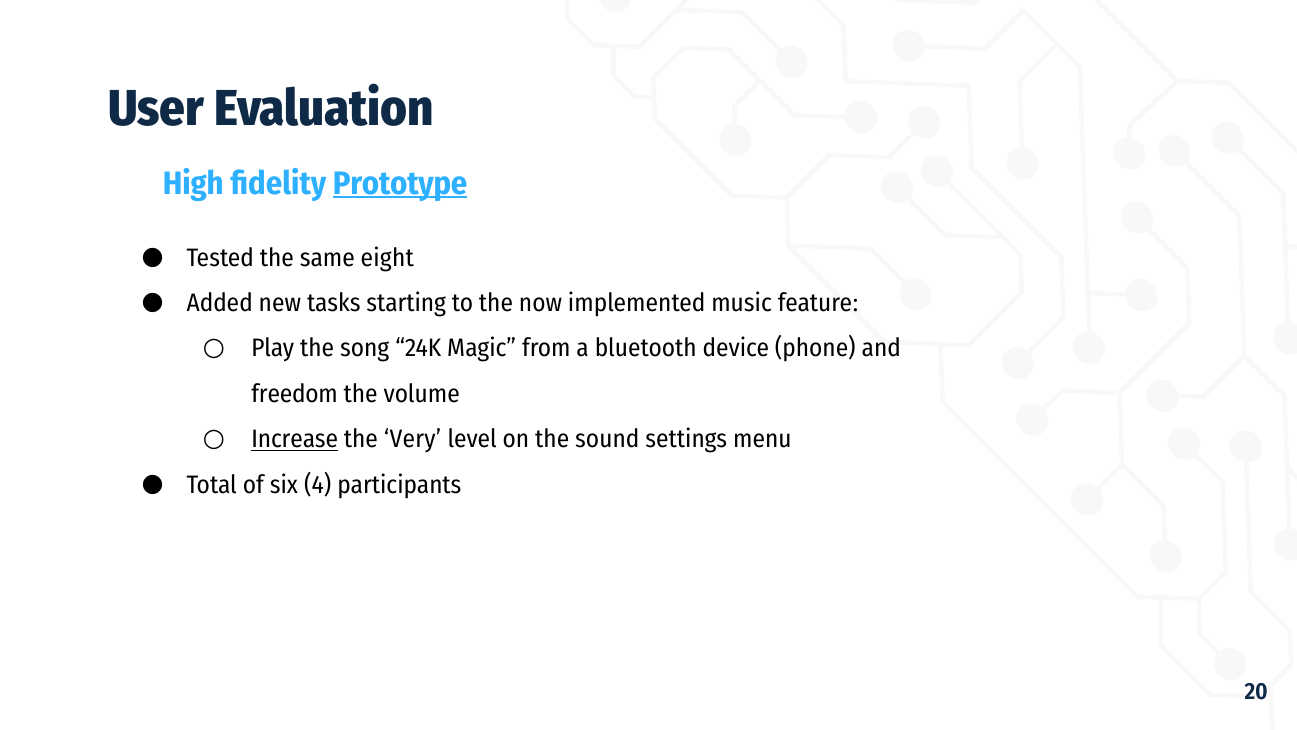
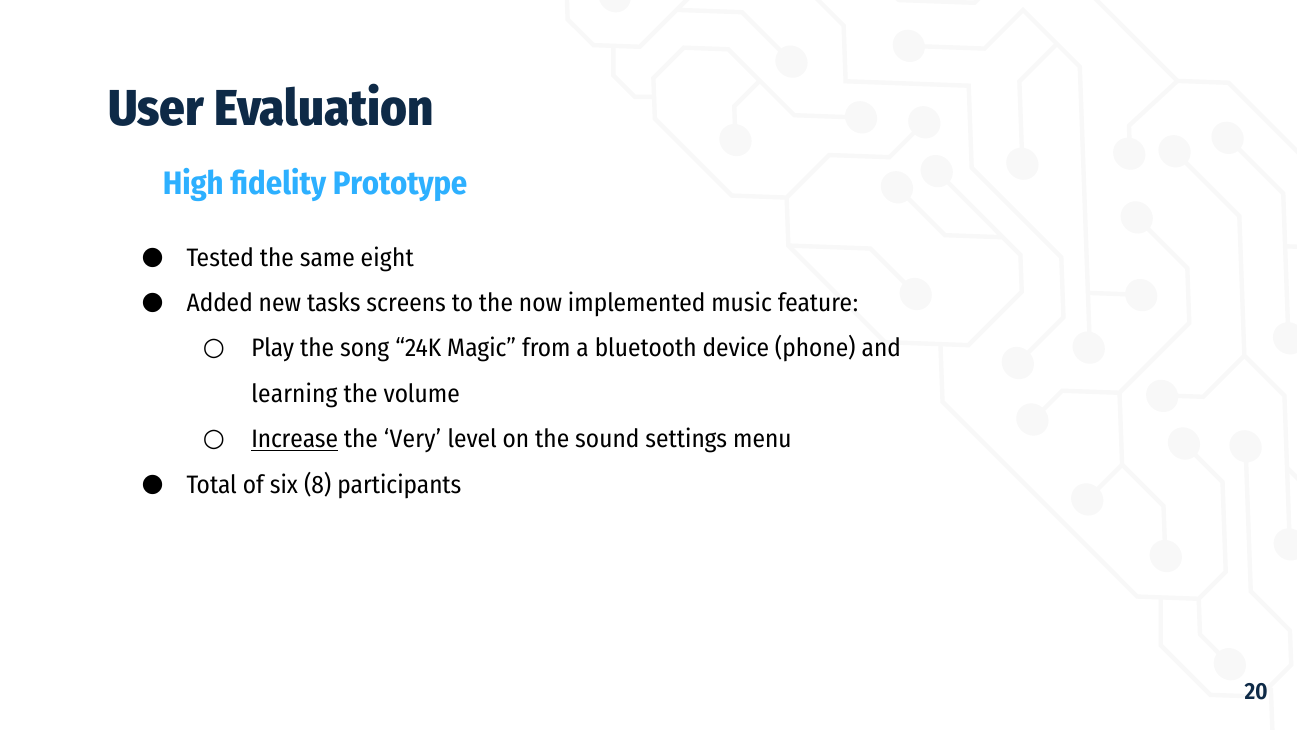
Prototype underline: present -> none (400, 183)
starting: starting -> screens (406, 303)
freedom: freedom -> learning (294, 394)
4: 4 -> 8 (318, 485)
